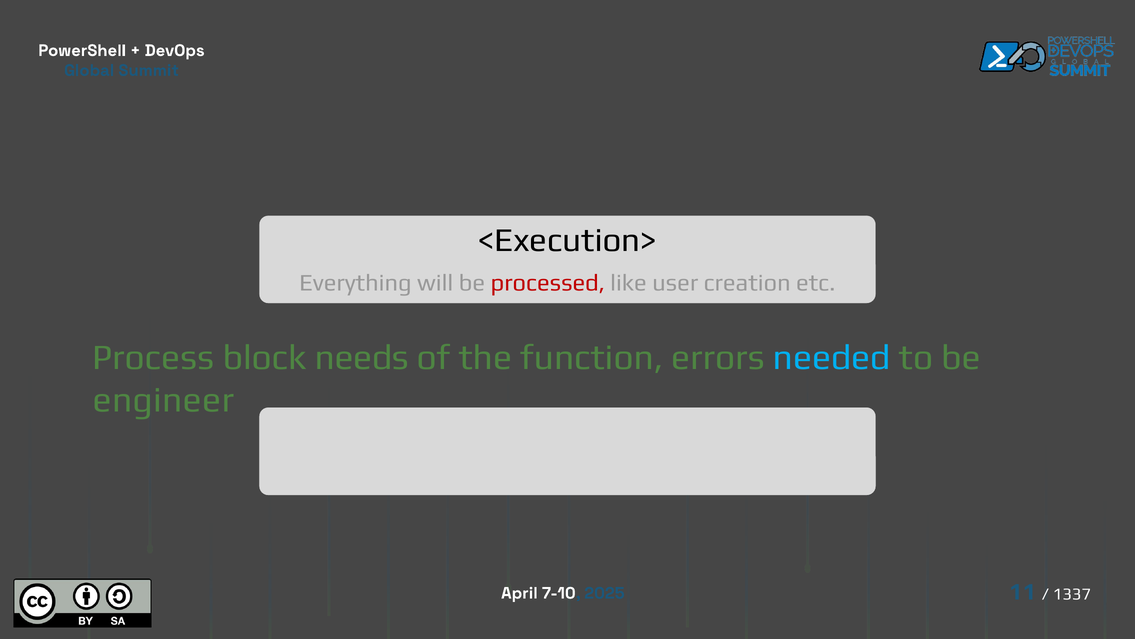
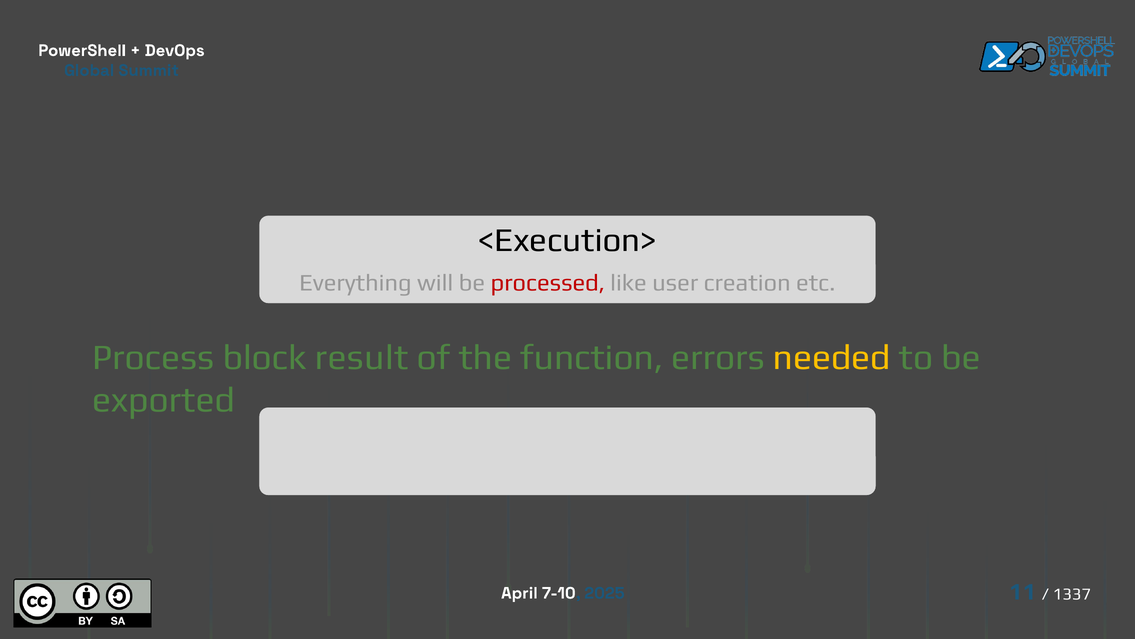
needs: needs -> result (362, 357)
needed colour: light blue -> yellow (832, 357)
engineer: engineer -> exported (164, 400)
